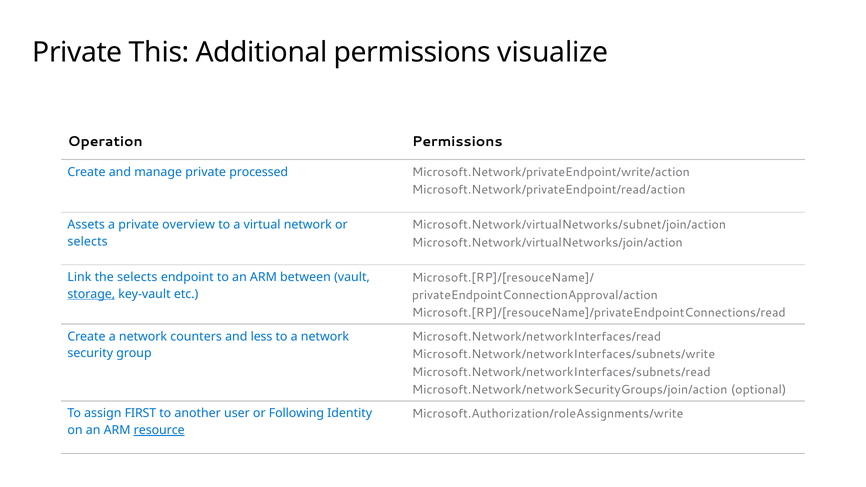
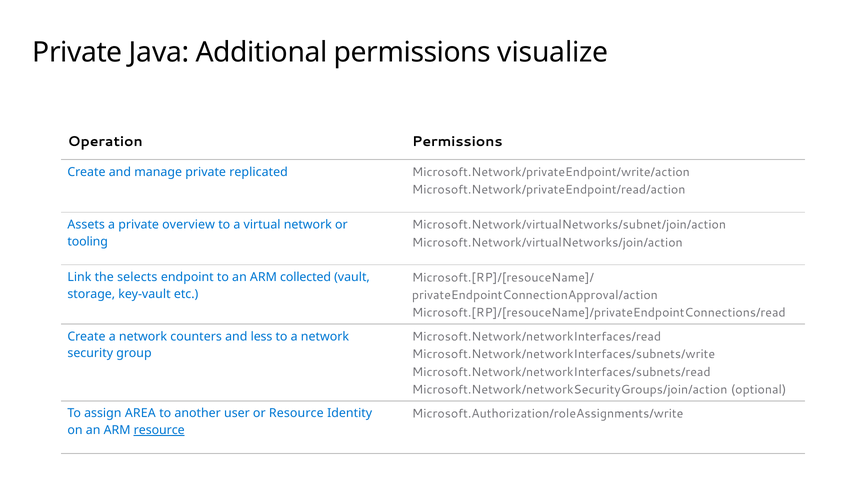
This: This -> Java (159, 52)
processed: processed -> replicated (259, 172)
selects: selects -> tooling (88, 241)
between: between -> collected (306, 277)
storage underline: present -> none (91, 294)
FIRST: FIRST -> AREA (140, 413)
or Following: Following -> Resource (296, 413)
